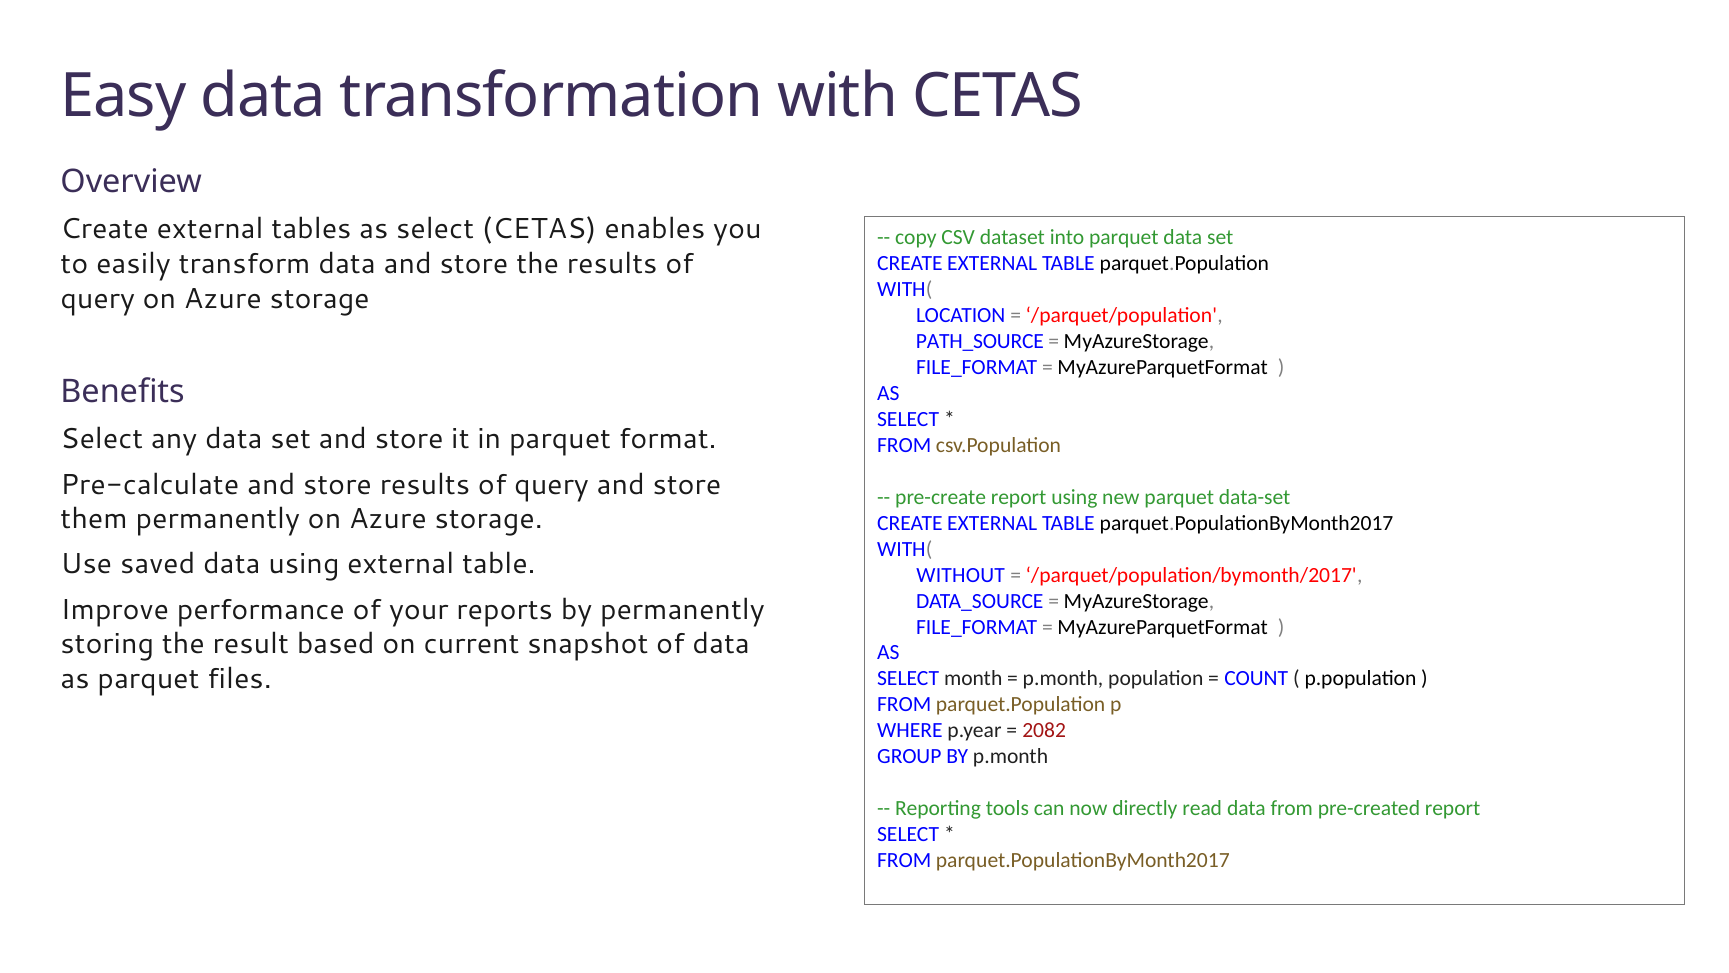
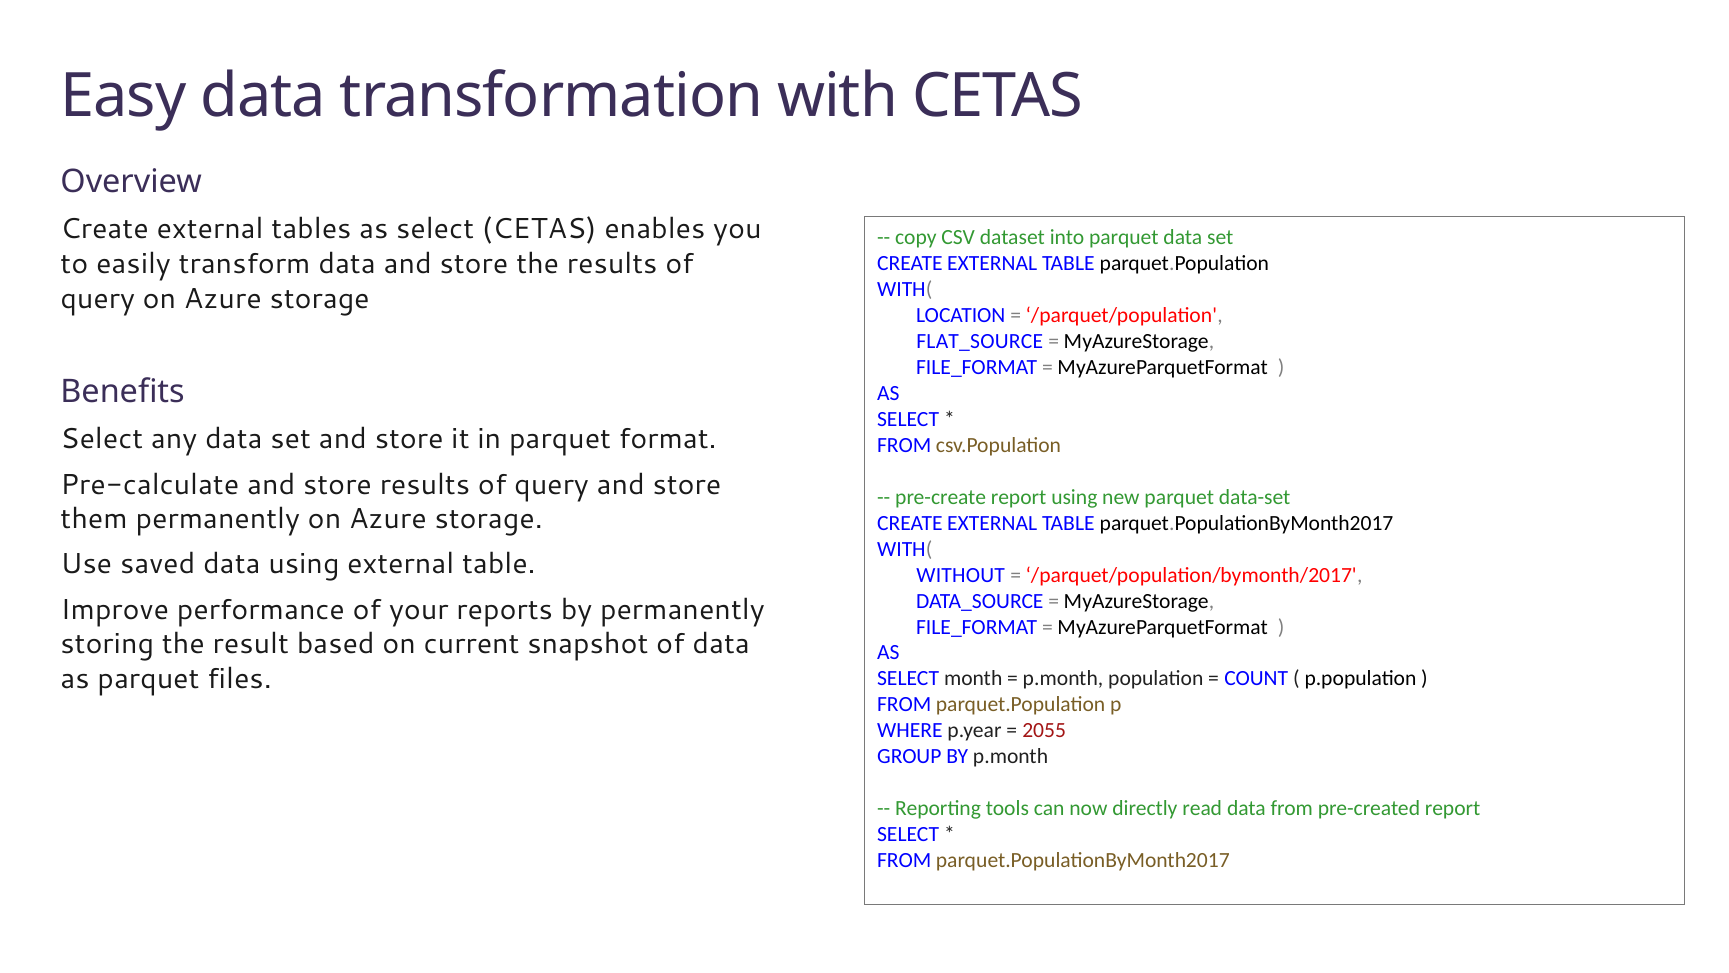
PATH_SOURCE: PATH_SOURCE -> FLAT_SOURCE (980, 341)
2082: 2082 -> 2055 (1044, 730)
